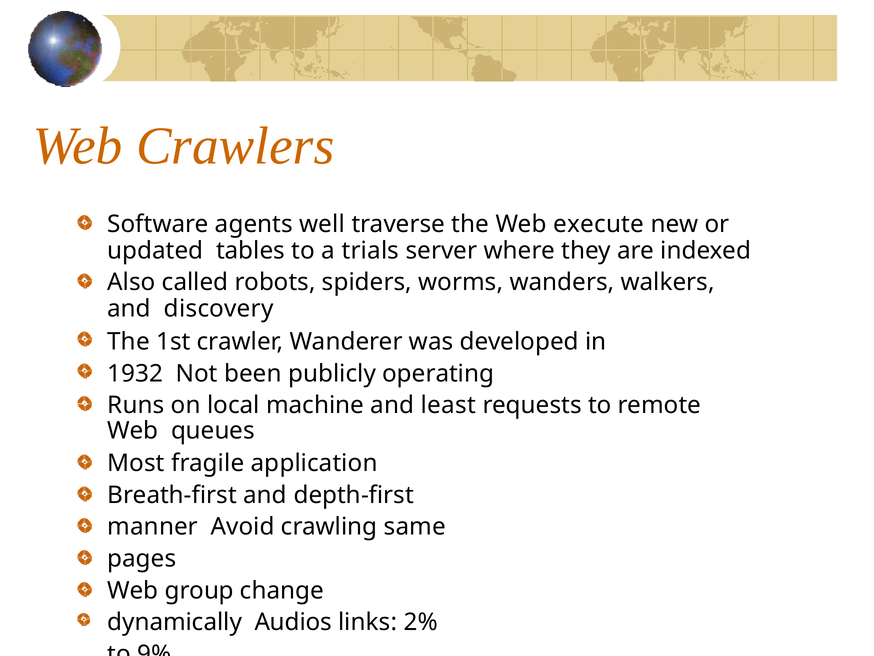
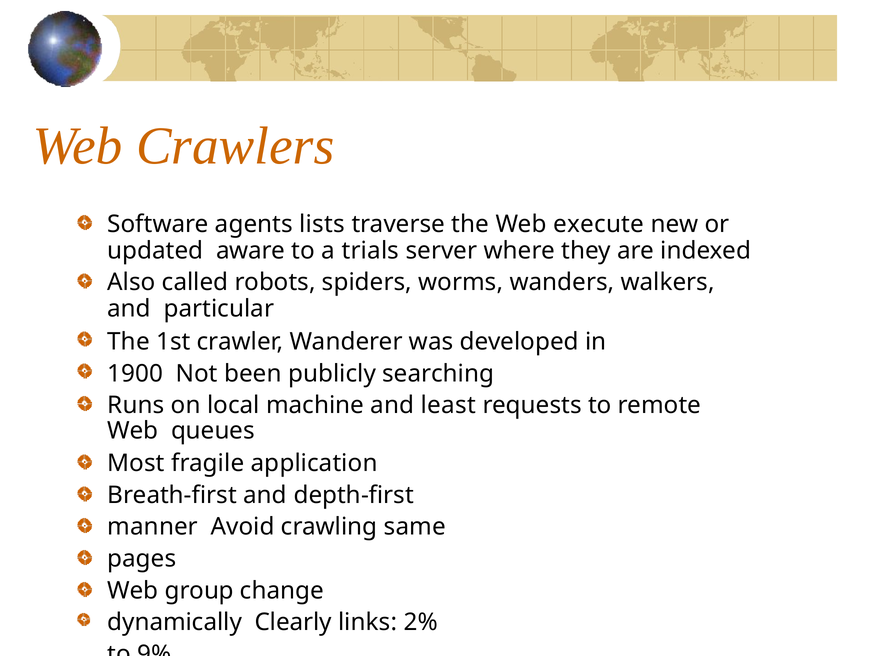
well: well -> lists (322, 224)
tables: tables -> aware (251, 250)
discovery: discovery -> particular (219, 309)
1932: 1932 -> 1900 (135, 374)
operating: operating -> searching (438, 374)
Audios: Audios -> Clearly (293, 622)
